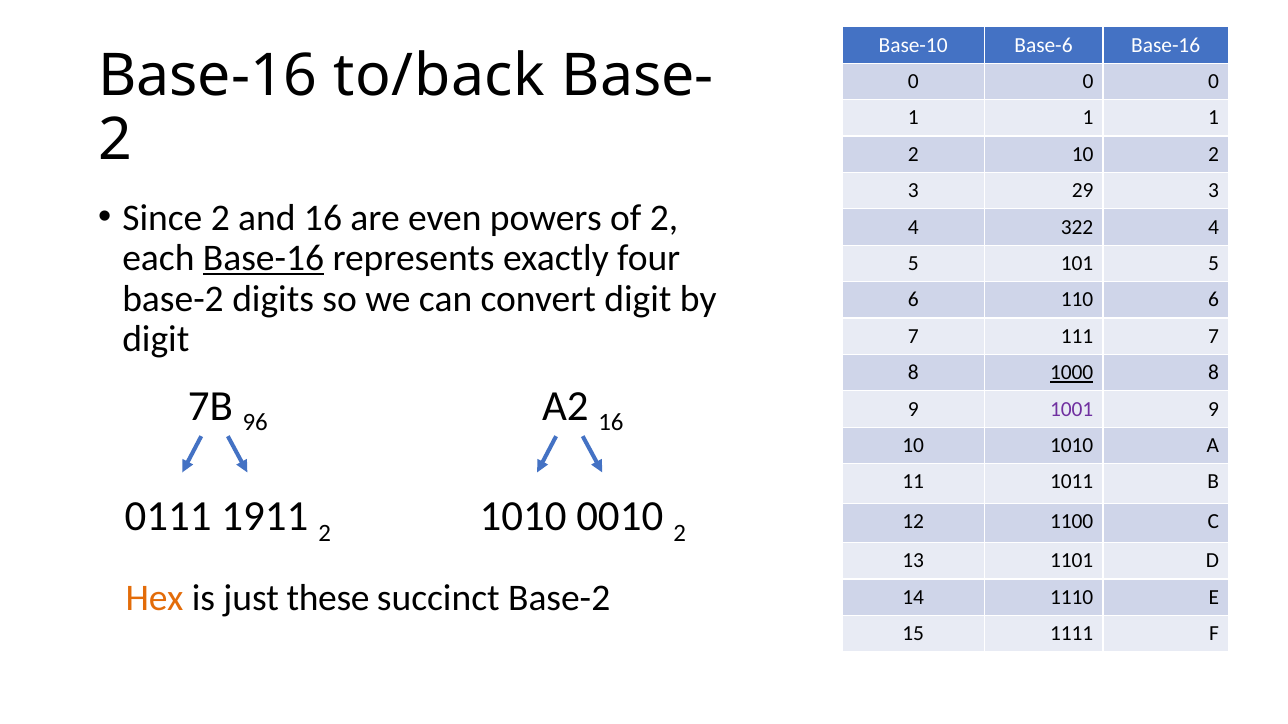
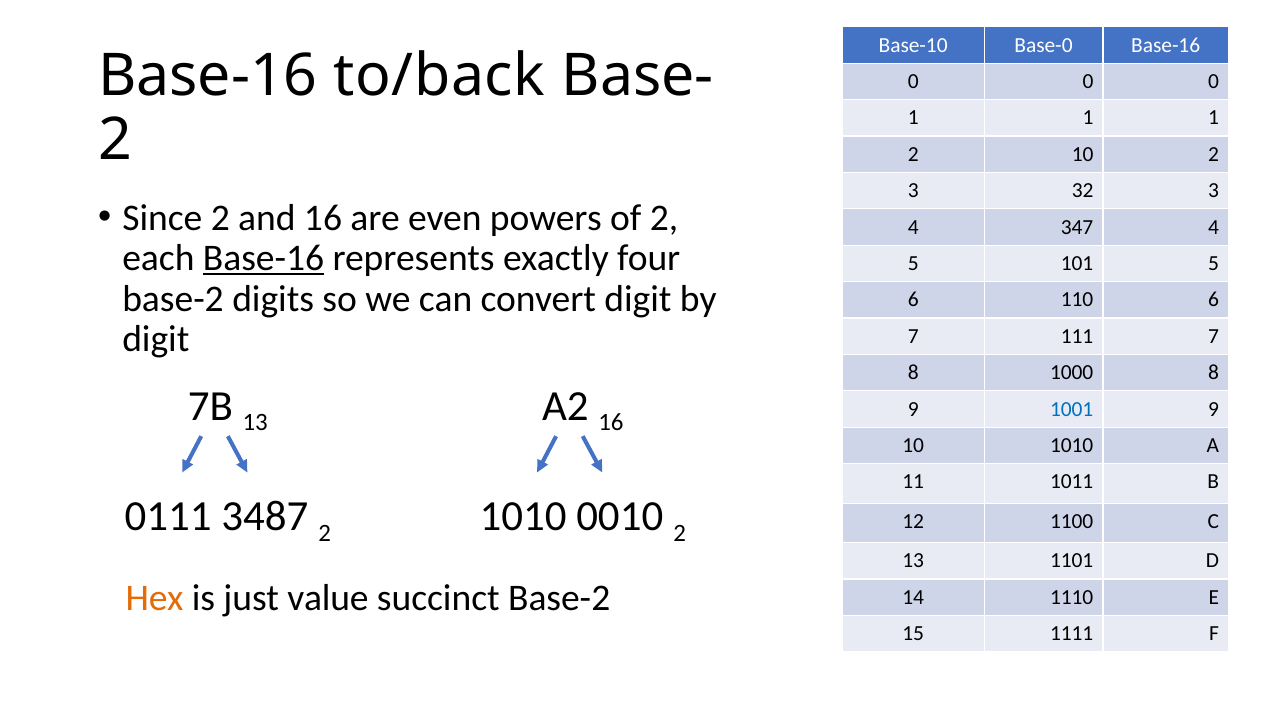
Base-6: Base-6 -> Base-0 (1044, 45)
29: 29 -> 32 (1083, 191)
322: 322 -> 347 (1077, 227)
1000 underline: present -> none (1072, 373)
7B 96: 96 -> 13 (255, 423)
1001 colour: purple -> blue (1072, 409)
1911: 1911 -> 3487 (265, 516)
these: these -> value (328, 599)
